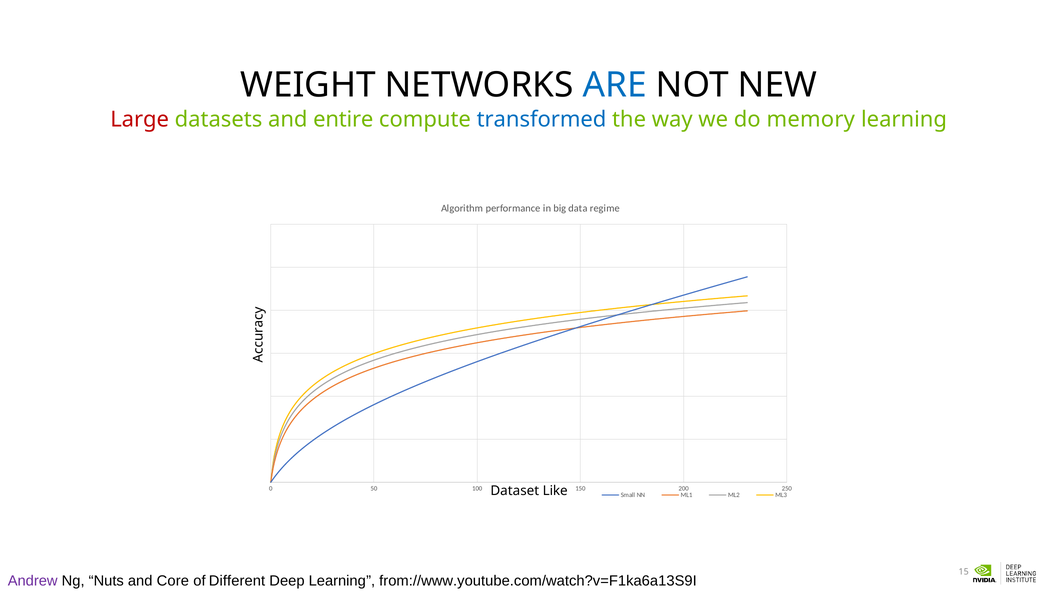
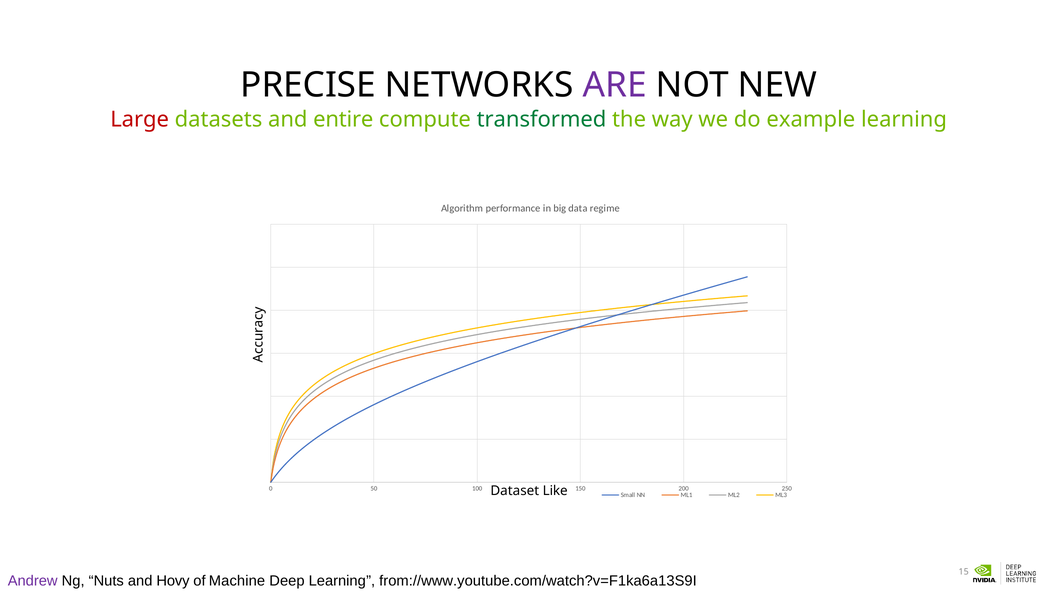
WEIGHT: WEIGHT -> PRECISE (308, 85)
ARE colour: blue -> purple (615, 85)
transformed colour: blue -> green (542, 119)
memory: memory -> example (811, 119)
Core: Core -> Hovy (173, 581)
Different: Different -> Machine (237, 581)
